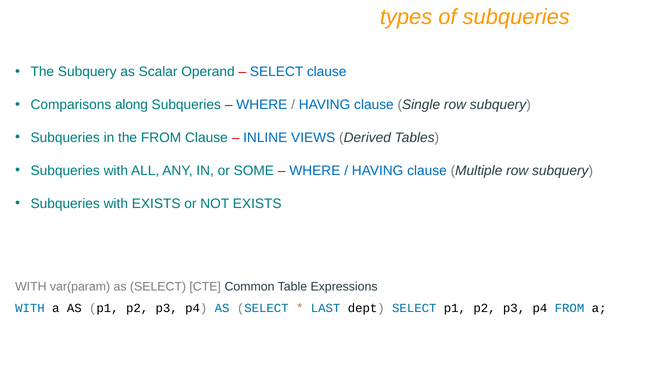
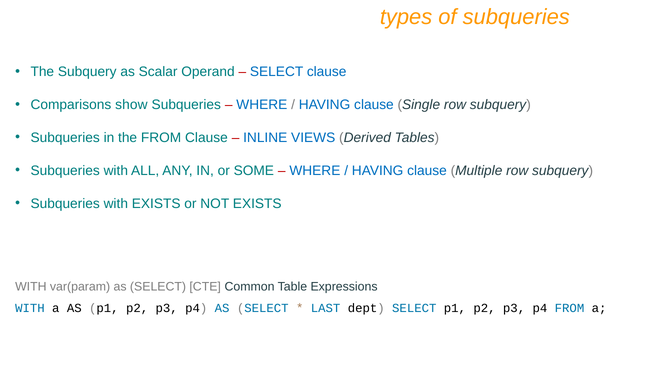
along: along -> show (131, 105)
